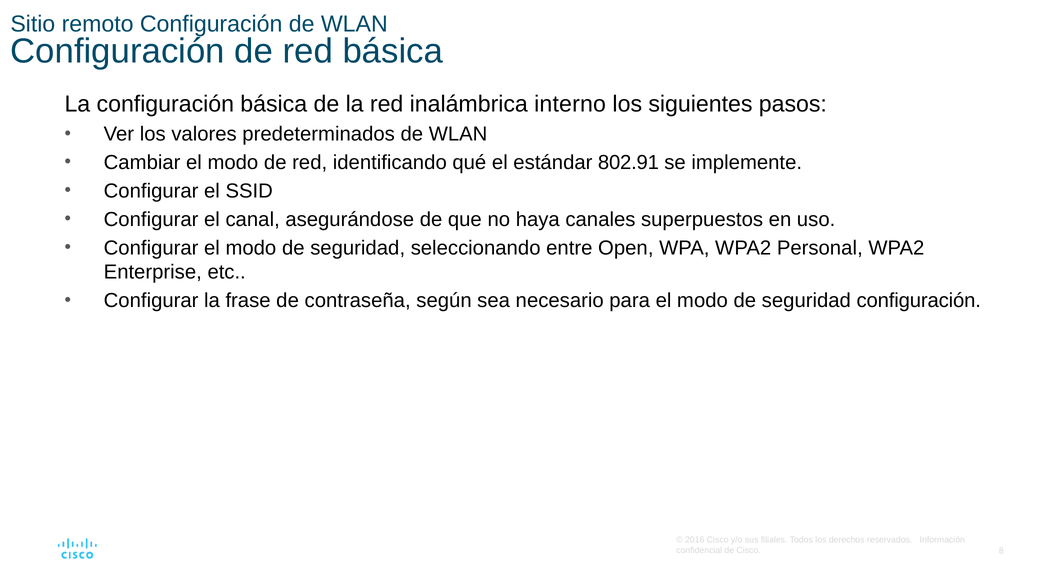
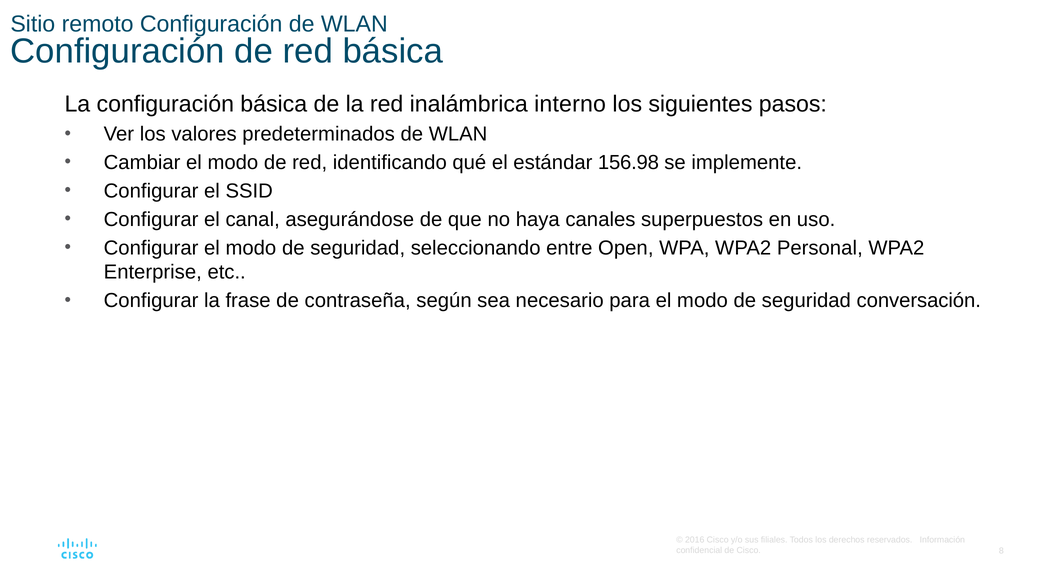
802.91: 802.91 -> 156.98 (628, 163)
seguridad configuración: configuración -> conversación (919, 301)
